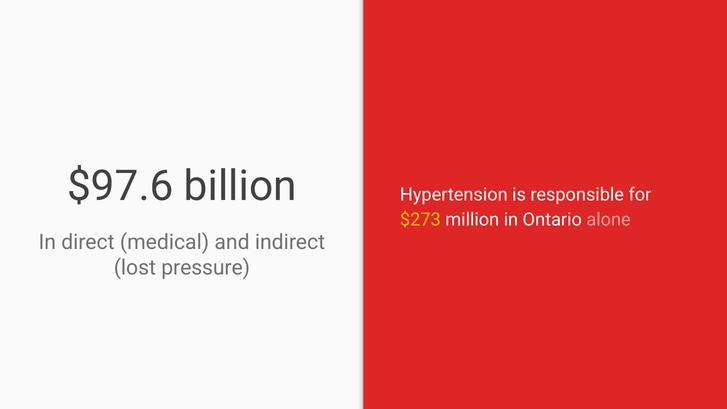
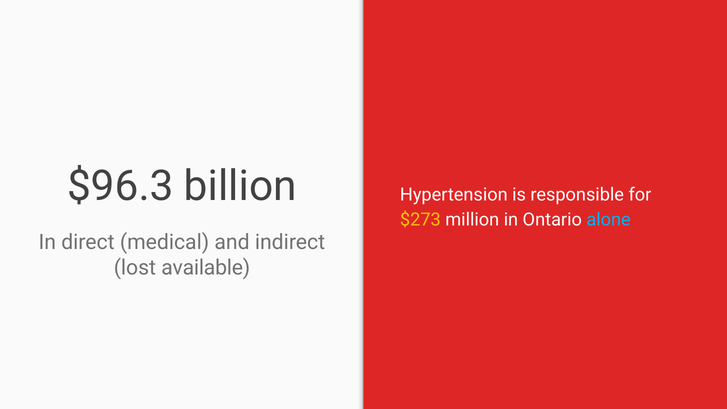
$97.6: $97.6 -> $96.3 (120, 186)
alone colour: pink -> light blue (609, 220)
pressure: pressure -> available (206, 268)
